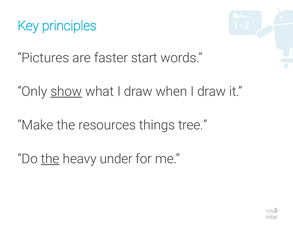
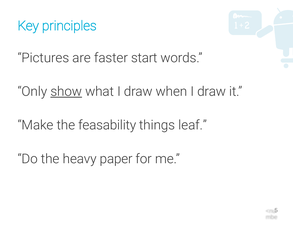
resources: resources -> feasability (107, 125)
tree: tree -> leaf (193, 125)
the underline: present -> none (50, 159)
under: under -> paper (116, 159)
